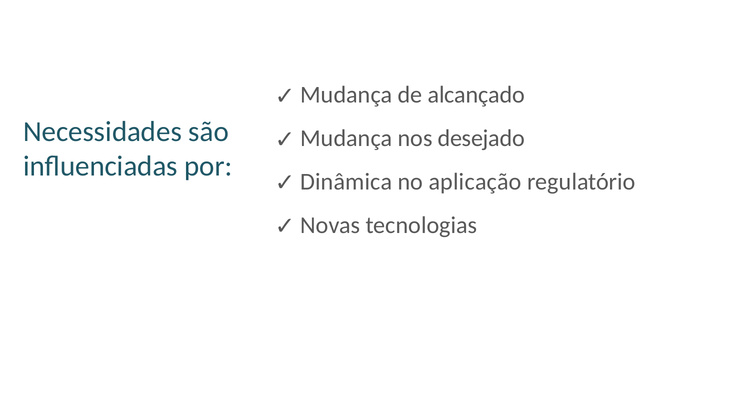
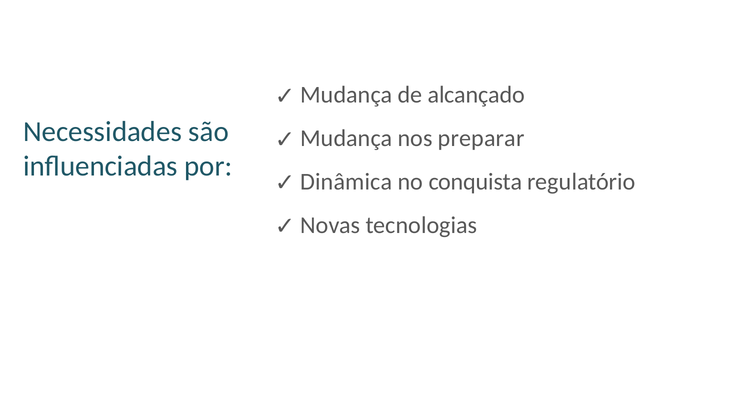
desejado: desejado -> preparar (481, 138)
aplicação: aplicação -> conquista (475, 182)
